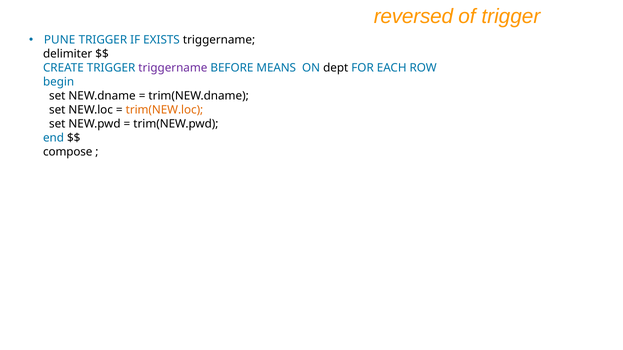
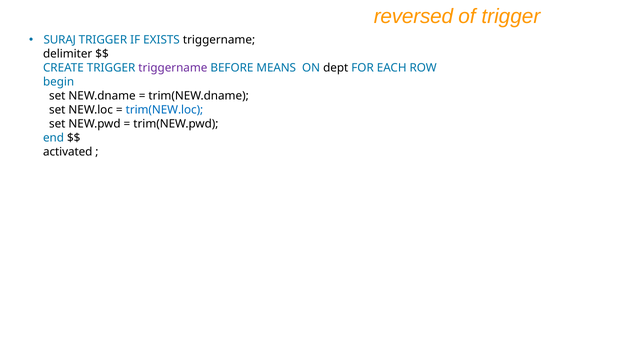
PUNE: PUNE -> SURAJ (60, 40)
trim(NEW.loc colour: orange -> blue (164, 110)
compose: compose -> activated (68, 152)
